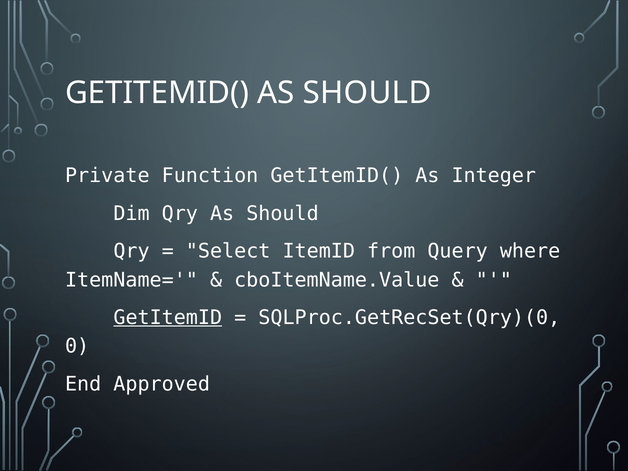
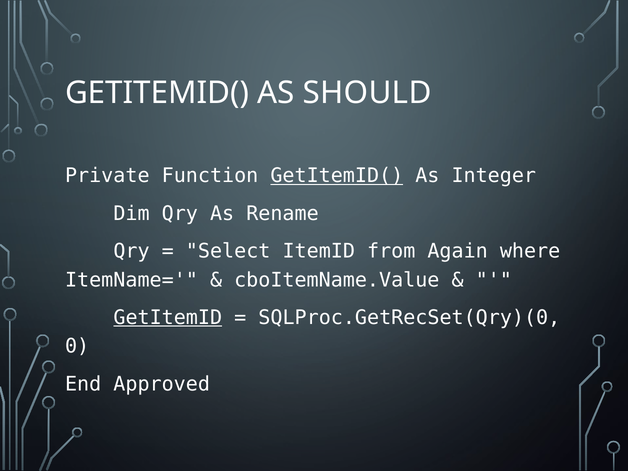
GetItemID( underline: none -> present (337, 176)
Qry As Should: Should -> Rename (282, 213)
Query: Query -> Again (458, 251)
